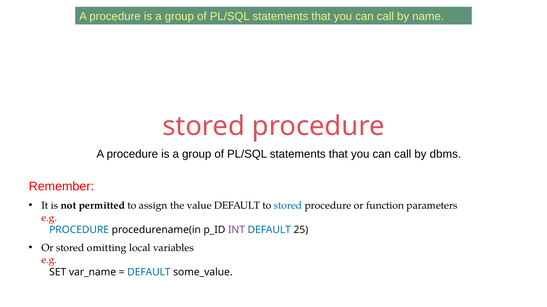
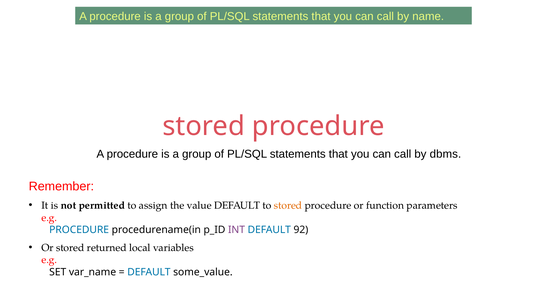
stored colour: blue -> orange (288, 206)
25: 25 -> 92 (301, 230)
omitting: omitting -> returned (107, 248)
